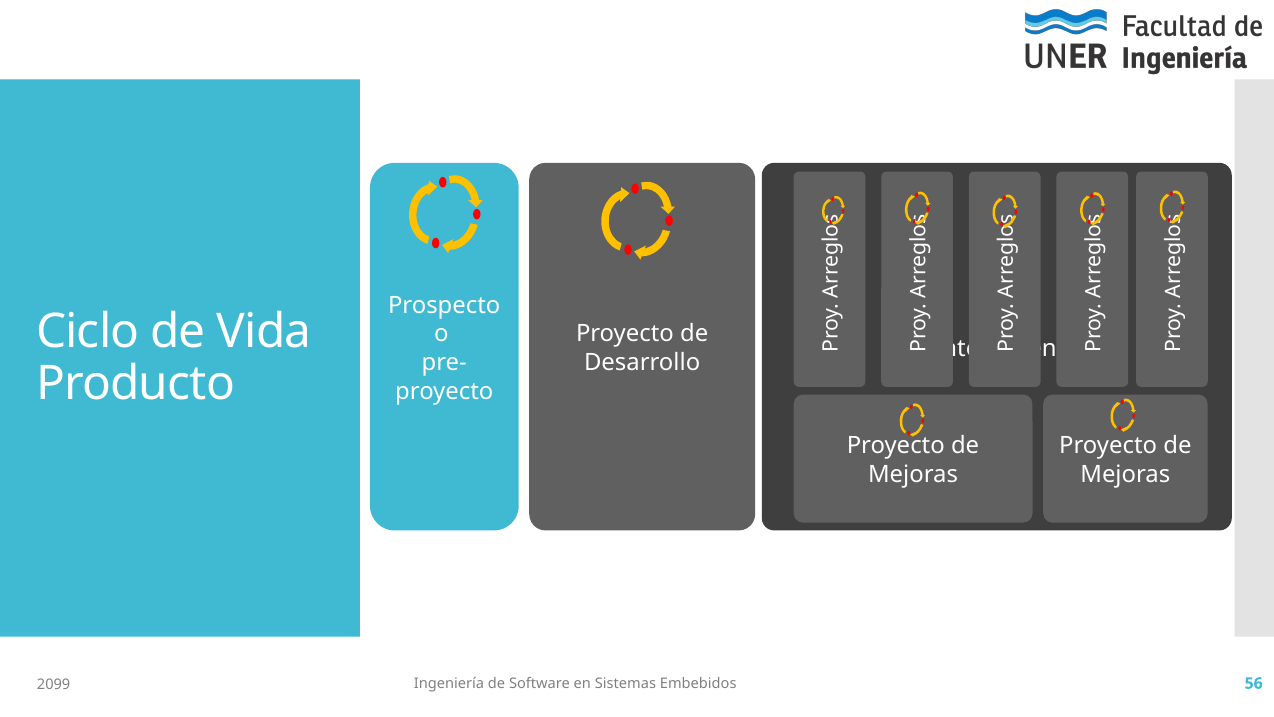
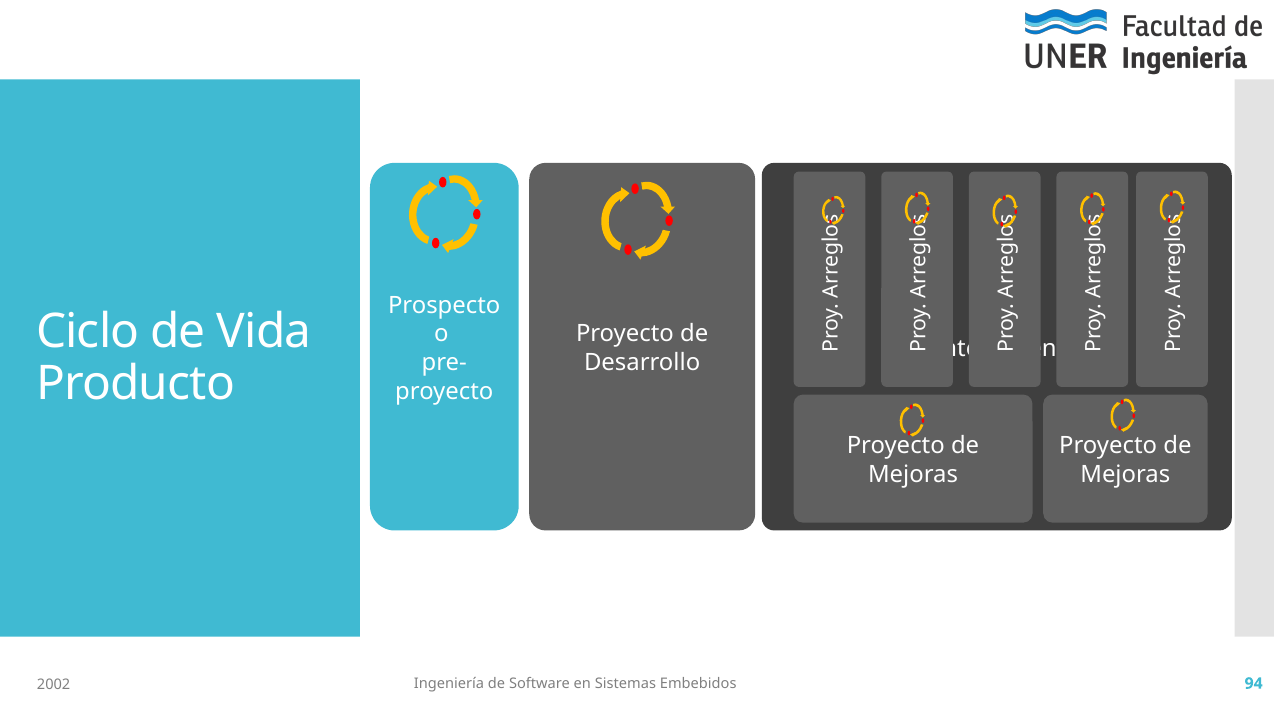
56: 56 -> 94 (1254, 683)
2099: 2099 -> 2002 (54, 684)
